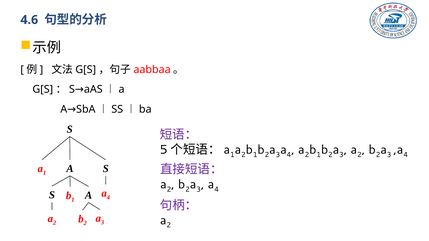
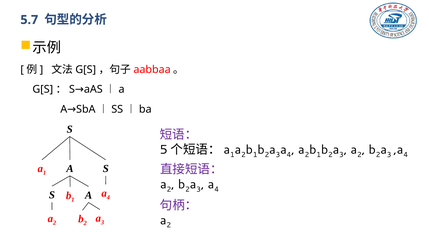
4.6: 4.6 -> 5.7 (29, 20)
